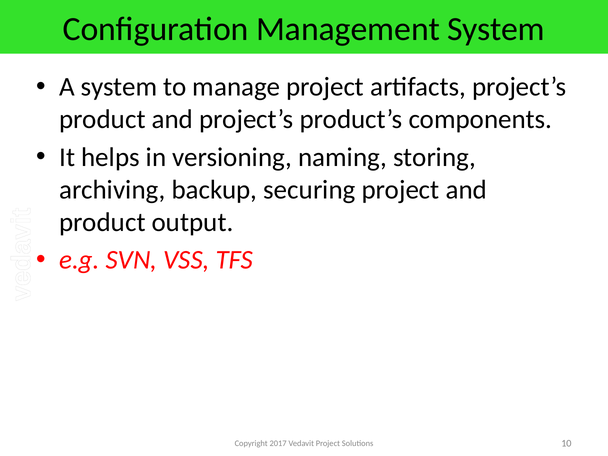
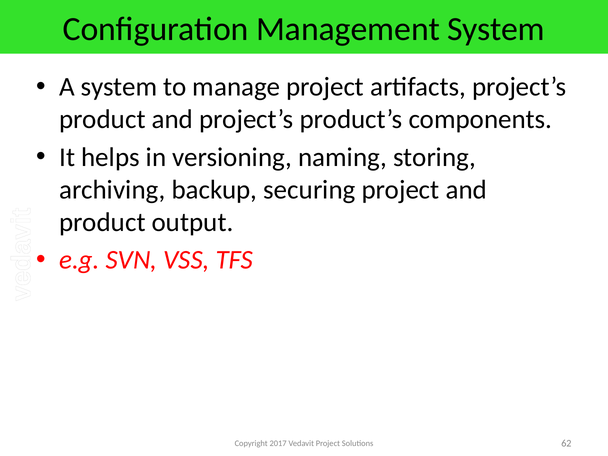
10: 10 -> 62 (566, 444)
